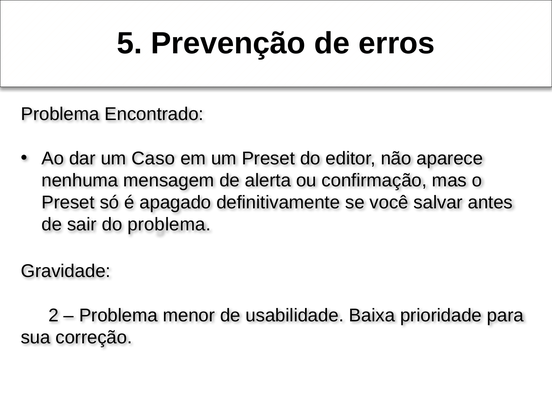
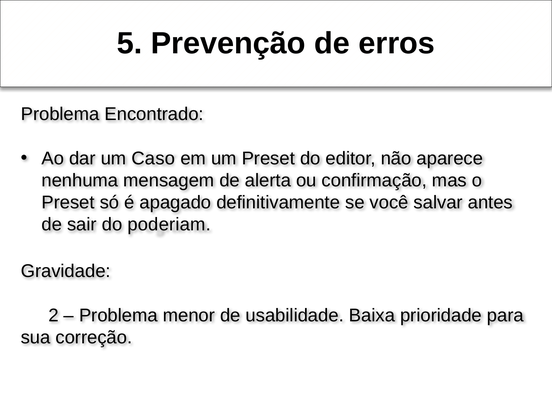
do problema: problema -> poderiam (169, 225)
